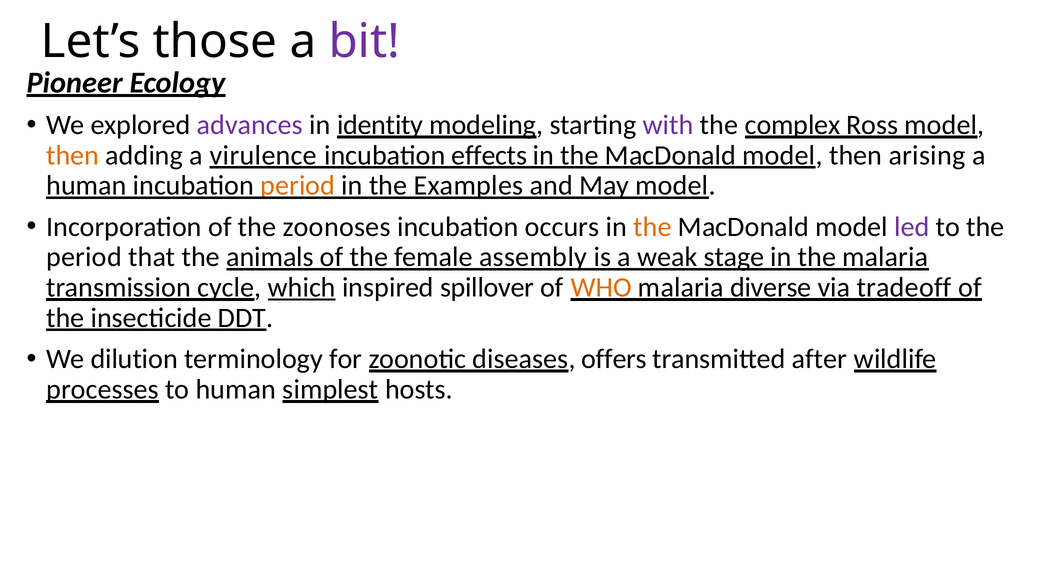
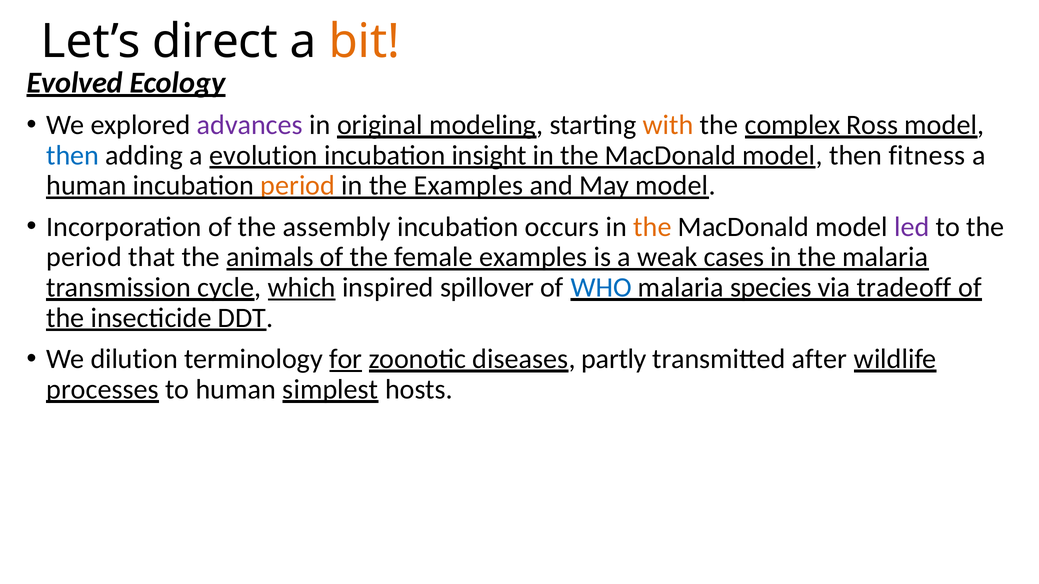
those: those -> direct (215, 41)
bit colour: purple -> orange (364, 41)
Pioneer: Pioneer -> Evolved (75, 83)
identity: identity -> original (380, 125)
with colour: purple -> orange (668, 125)
then colour: orange -> blue (73, 155)
virulence: virulence -> evolution (264, 155)
effects: effects -> insight (489, 155)
arising: arising -> fitness (927, 155)
zoonoses: zoonoses -> assembly (337, 227)
female assembly: assembly -> examples (533, 257)
weak stage: stage -> cases (734, 257)
WHO colour: orange -> blue (601, 288)
diverse: diverse -> species (771, 288)
for underline: none -> present (346, 359)
offers: offers -> partly (614, 359)
